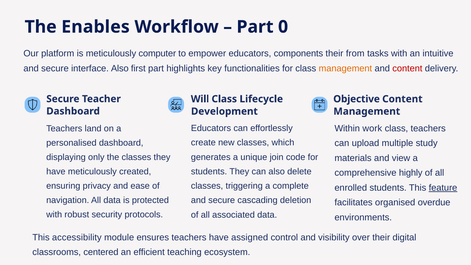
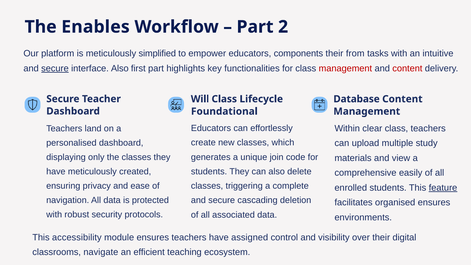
0: 0 -> 2 (283, 27)
computer: computer -> simplified (157, 54)
secure underline: none -> present (55, 68)
management colour: orange -> red (345, 68)
Objective: Objective -> Database (357, 99)
Development: Development -> Foundational (224, 111)
work: work -> clear (372, 128)
highly: highly -> easily (411, 173)
organised overdue: overdue -> ensures (434, 202)
centered: centered -> navigate (101, 252)
